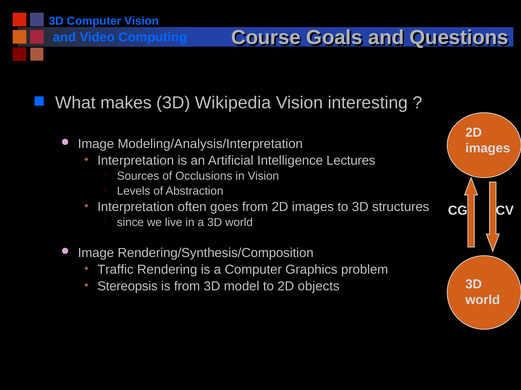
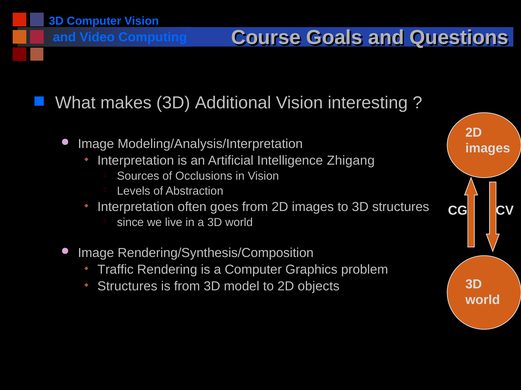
Wikipedia: Wikipedia -> Additional (233, 103)
Lectures: Lectures -> Zhigang (351, 161)
Stereopsis: Stereopsis -> Structures (127, 287)
